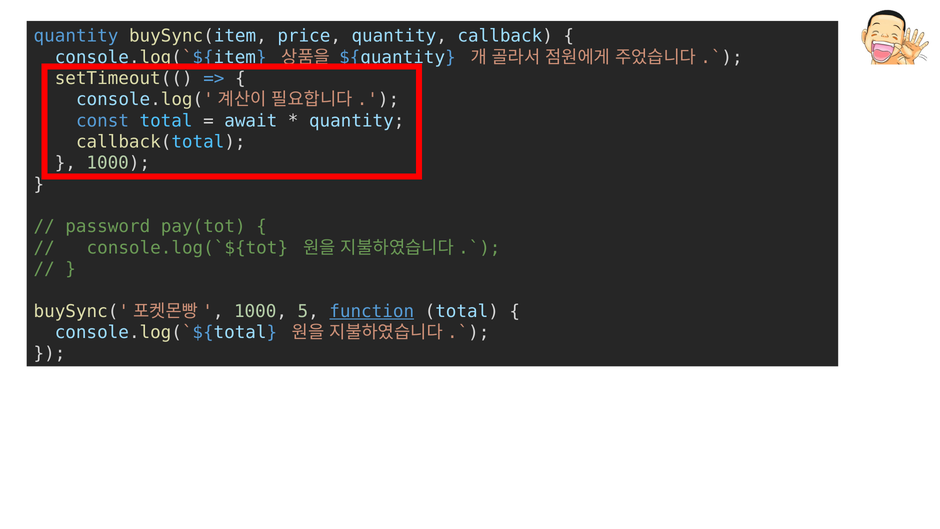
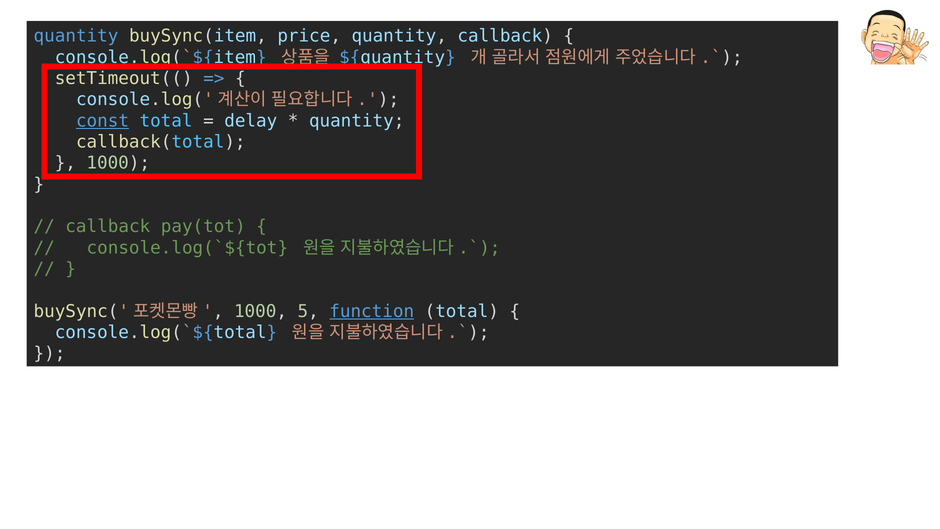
const underline: none -> present (103, 121)
await: await -> delay (251, 121)
password: password -> callback (108, 226)
